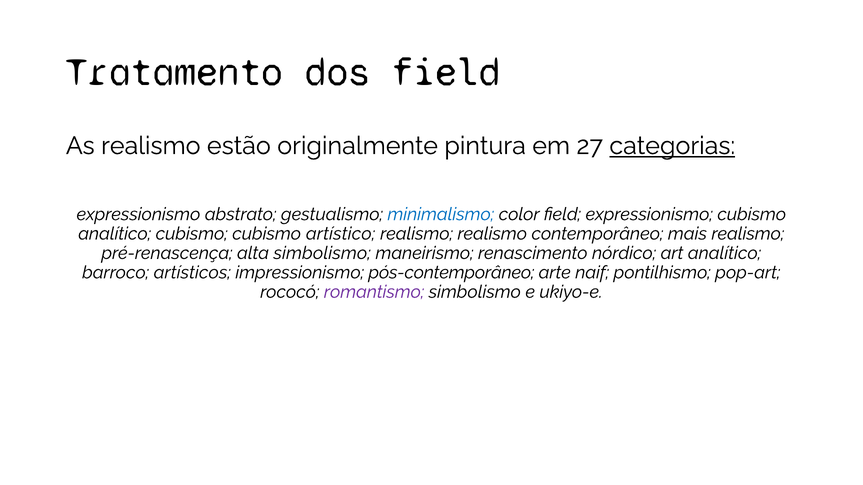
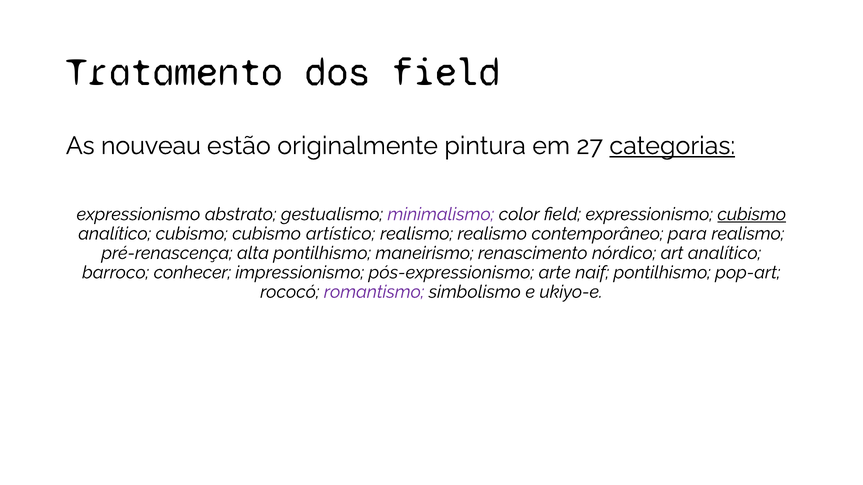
As realismo: realismo -> nouveau (151, 146)
minimalismo colour: blue -> purple (441, 214)
cubismo underline: none -> present (752, 214)
mais: mais -> para (687, 234)
alta simbolismo: simbolismo -> pontilhismo (322, 253)
artísticos: artísticos -> conhecer (192, 273)
pós-contemporâneo: pós-contemporâneo -> pós-expressionismo (451, 273)
